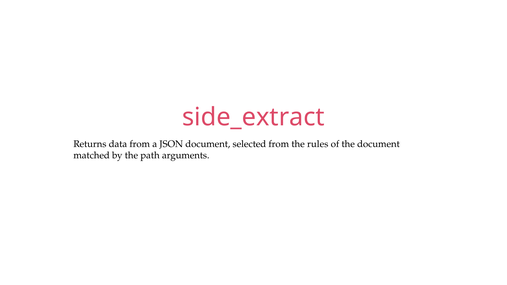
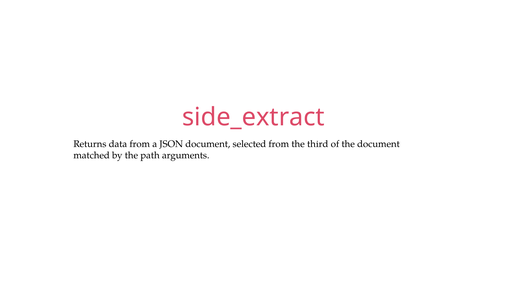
rules: rules -> third (318, 144)
